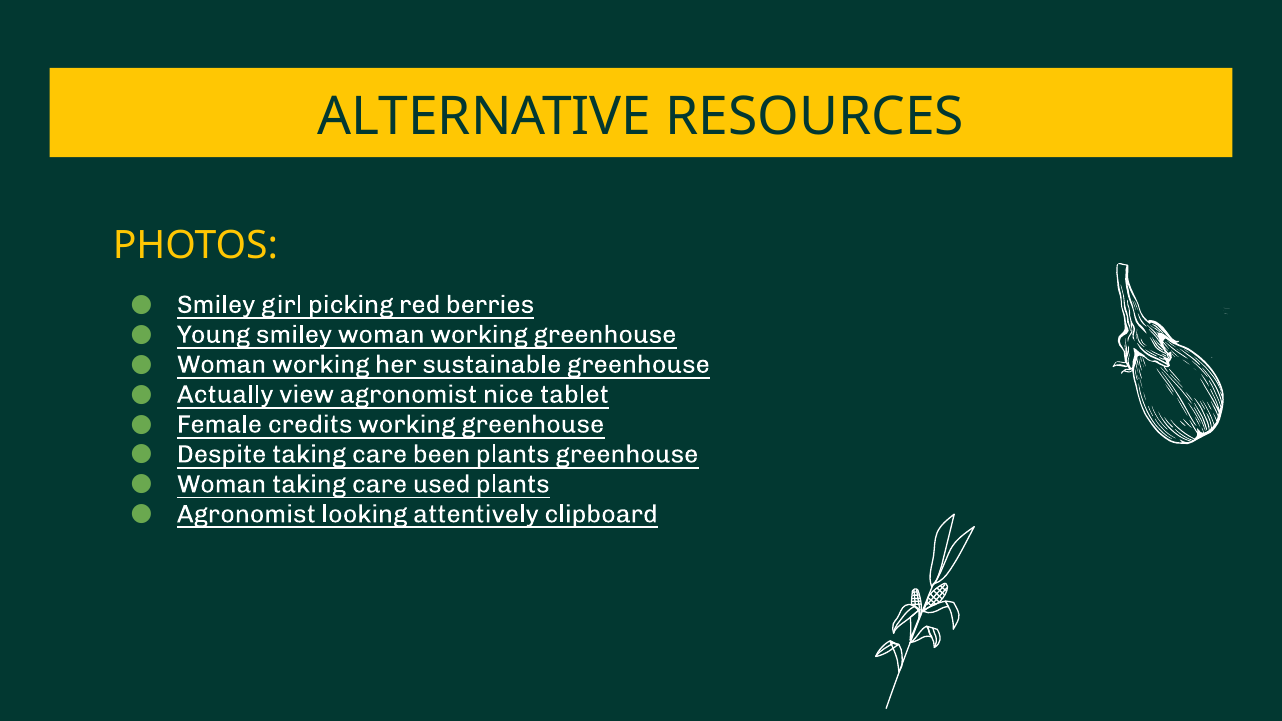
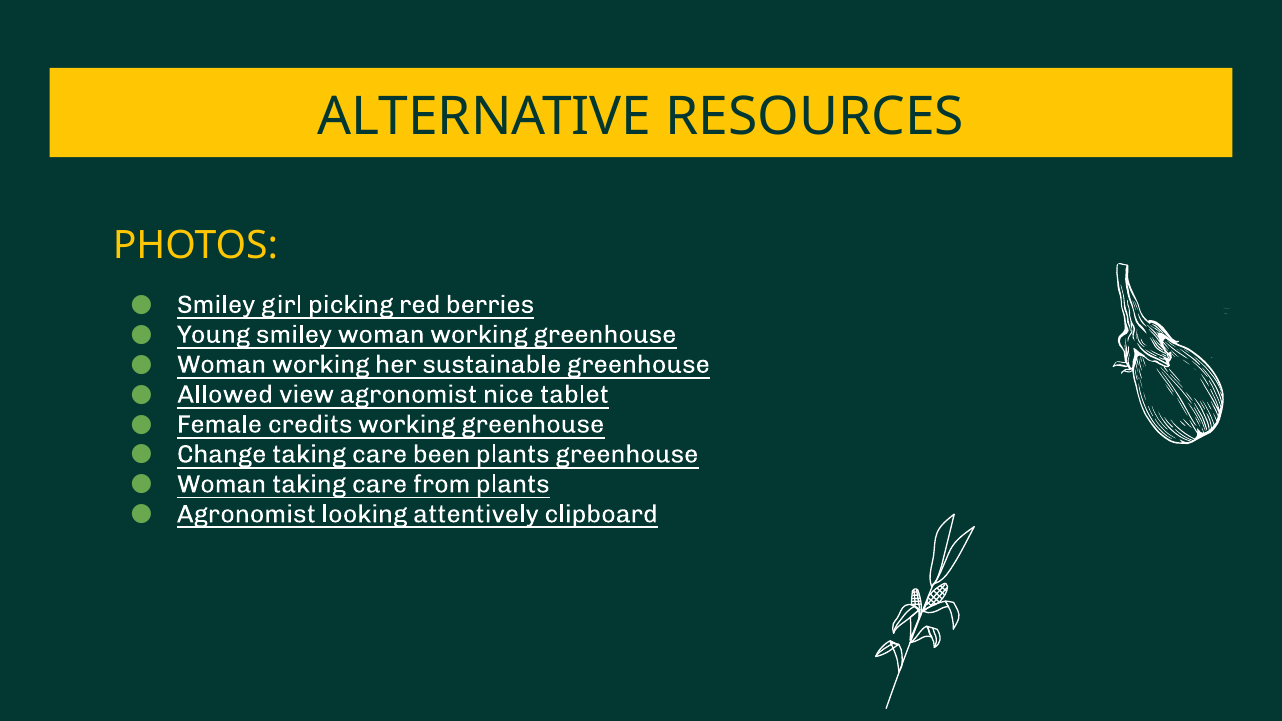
Actually: Actually -> Allowed (225, 394)
Despite: Despite -> Change (222, 454)
used: used -> from (442, 484)
